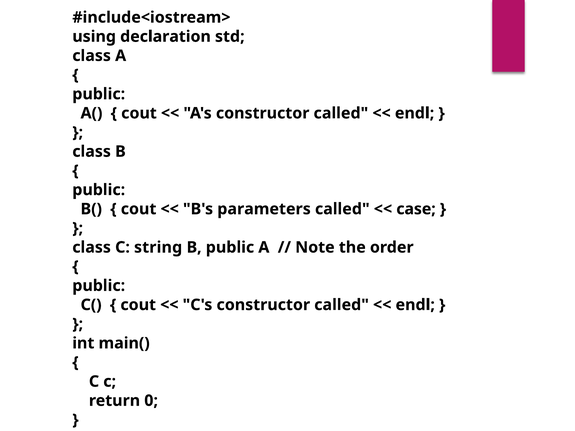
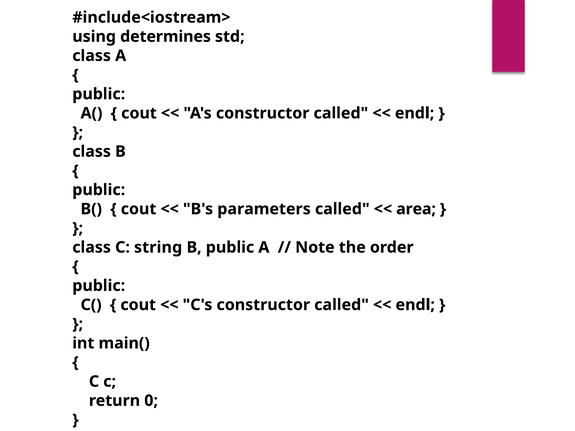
declaration: declaration -> determines (166, 37)
case: case -> area (416, 209)
